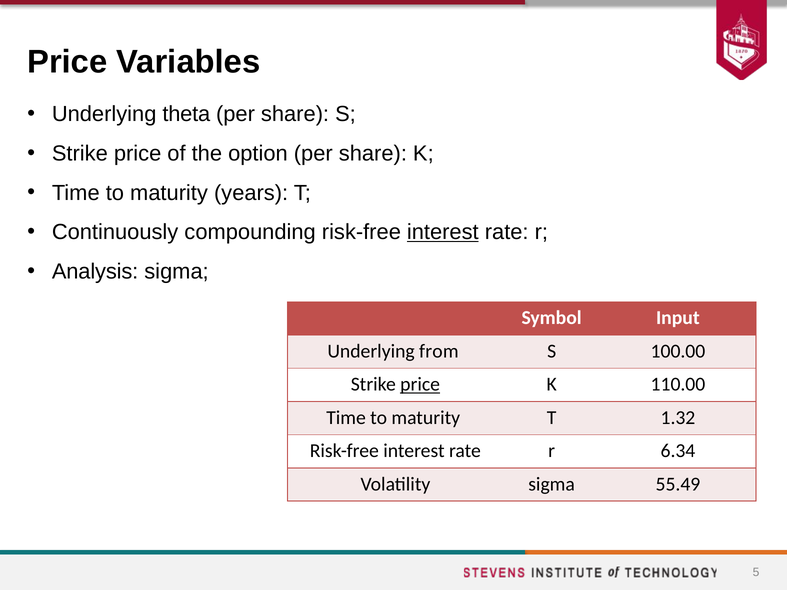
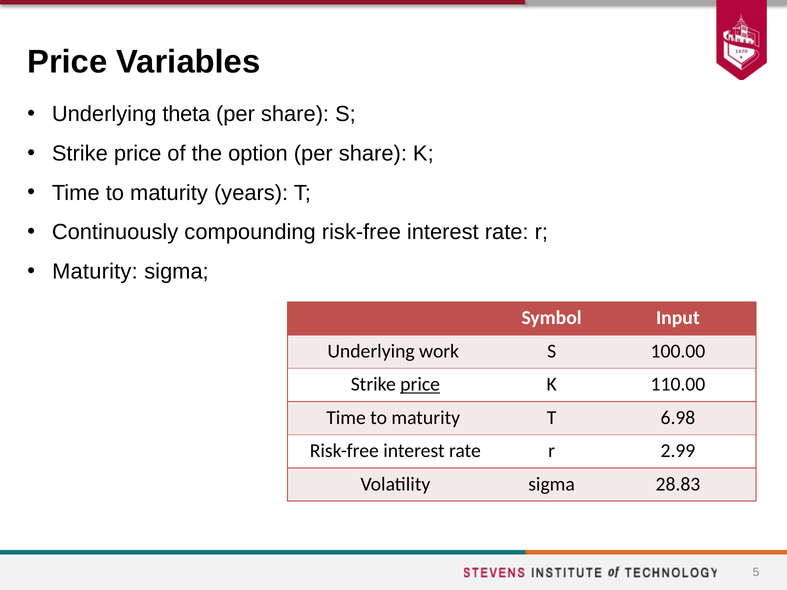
interest underline: present -> none (443, 232)
Analysis: Analysis -> Maturity (95, 272)
from: from -> work (439, 351)
1.32: 1.32 -> 6.98 (678, 418)
6.34: 6.34 -> 2.99 (678, 451)
55.49: 55.49 -> 28.83 (678, 484)
